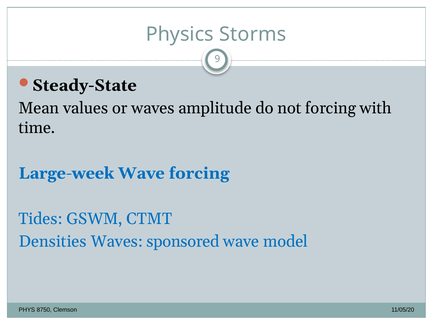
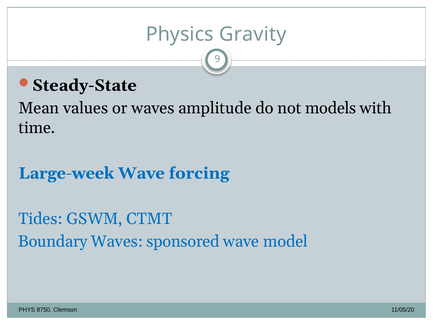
Storms: Storms -> Gravity (253, 34)
not forcing: forcing -> models (331, 108)
Densities: Densities -> Boundary (53, 241)
